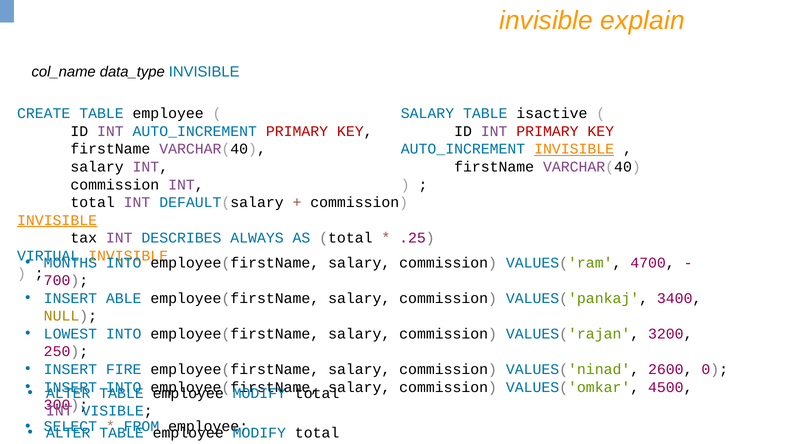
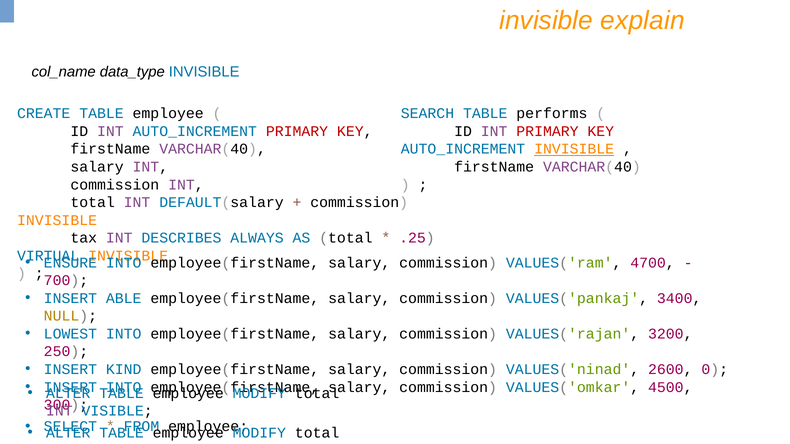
SALARY: SALARY -> SEARCH (427, 114)
isactive: isactive -> performs (552, 114)
INVISIBLE underline: present -> none (57, 220)
MONTHS: MONTHS -> ENSURE (70, 263)
FIRE: FIRE -> KIND (124, 370)
